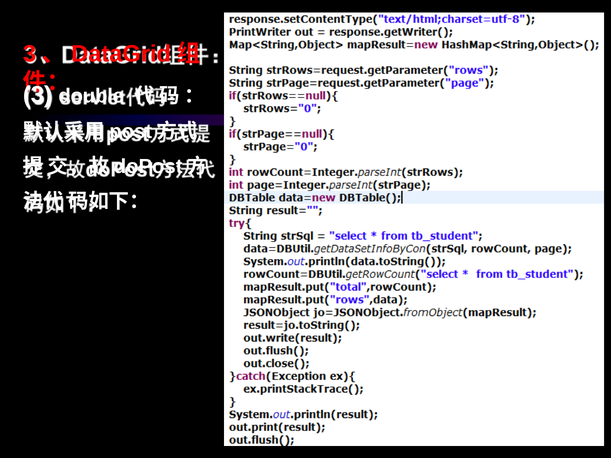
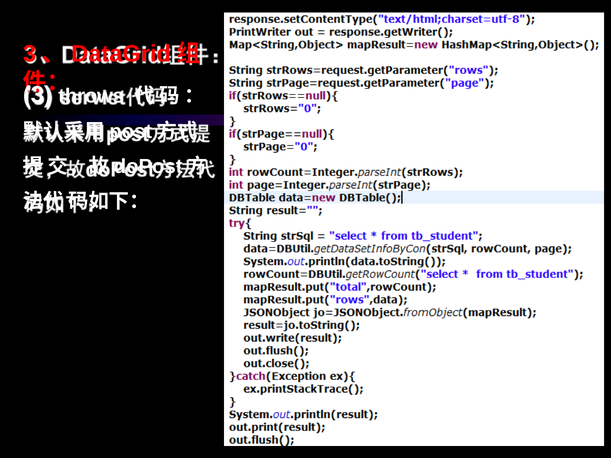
double: double -> throws (91, 96)
